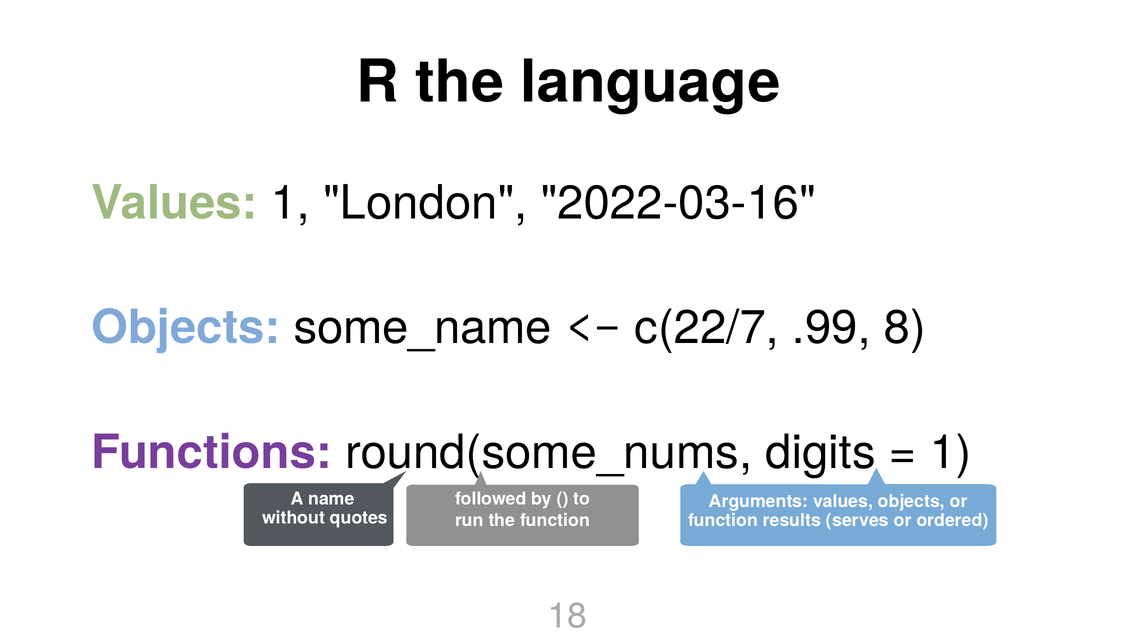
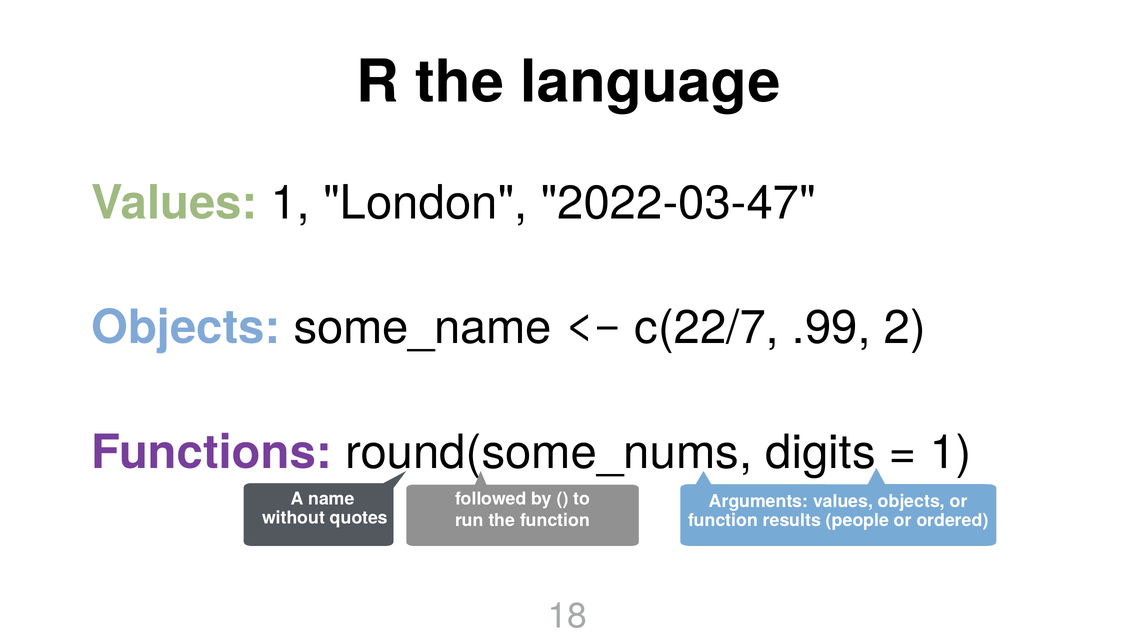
2022-03-16: 2022-03-16 -> 2022-03-47 (678, 203)
8: 8 -> 2 (905, 328)
serves: serves -> people (857, 521)
